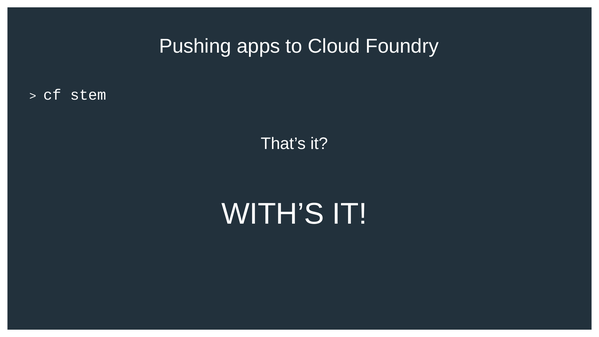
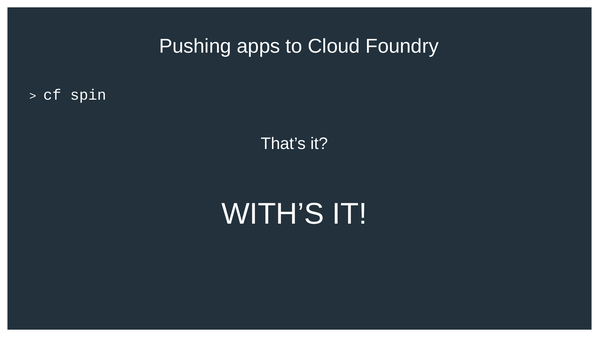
stem: stem -> spin (88, 95)
